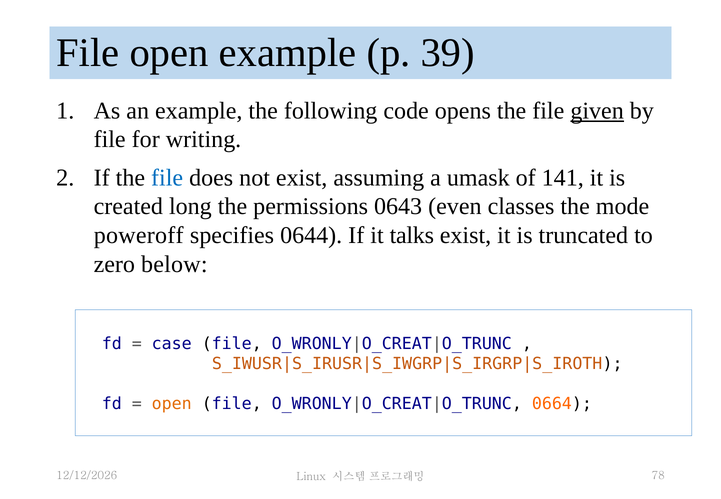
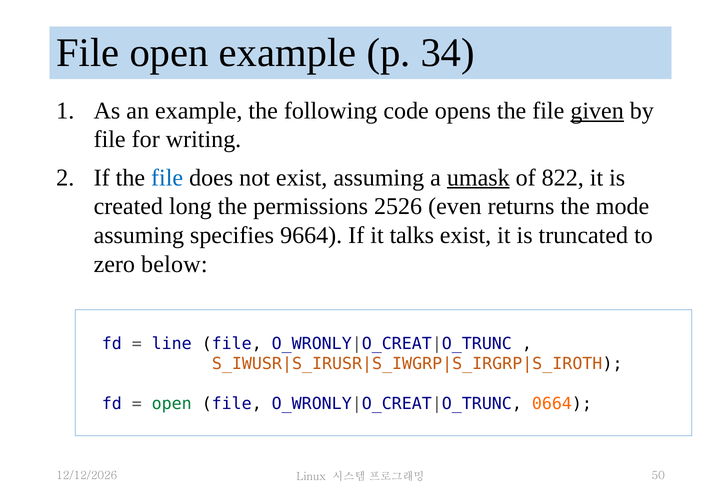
39: 39 -> 34 (448, 53)
umask underline: none -> present (478, 178)
141: 141 -> 822 (563, 178)
0643: 0643 -> 2526 (398, 207)
classes: classes -> returns (521, 207)
poweroff: poweroff -> assuming (139, 235)
0644: 0644 -> 9664 (311, 235)
case: case -> line (172, 344)
open colour: orange -> green (172, 404)
78: 78 -> 50 (658, 476)
